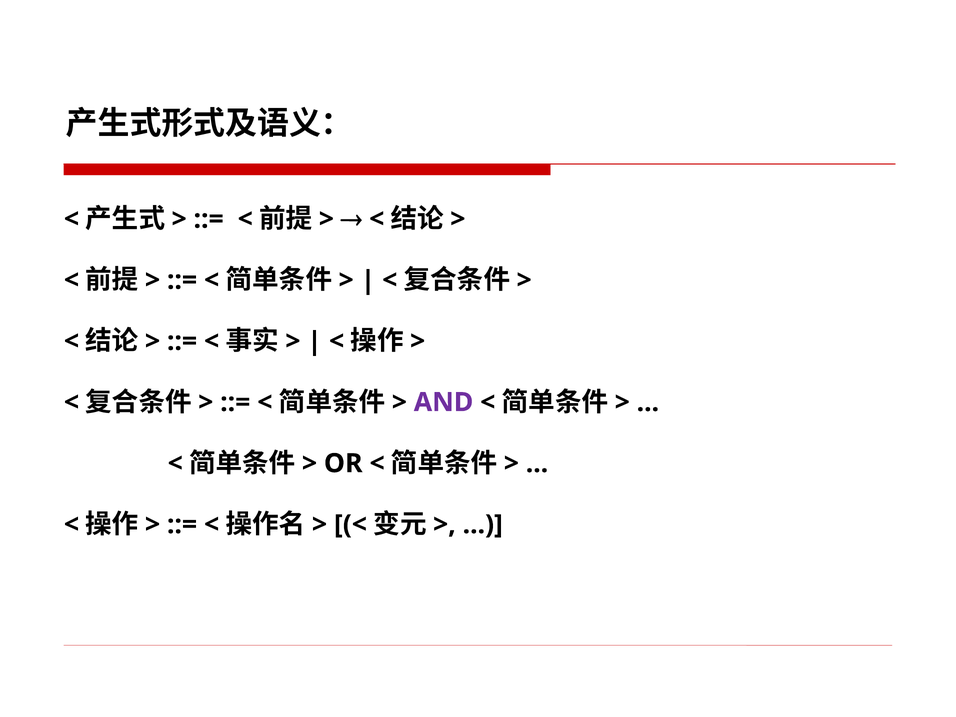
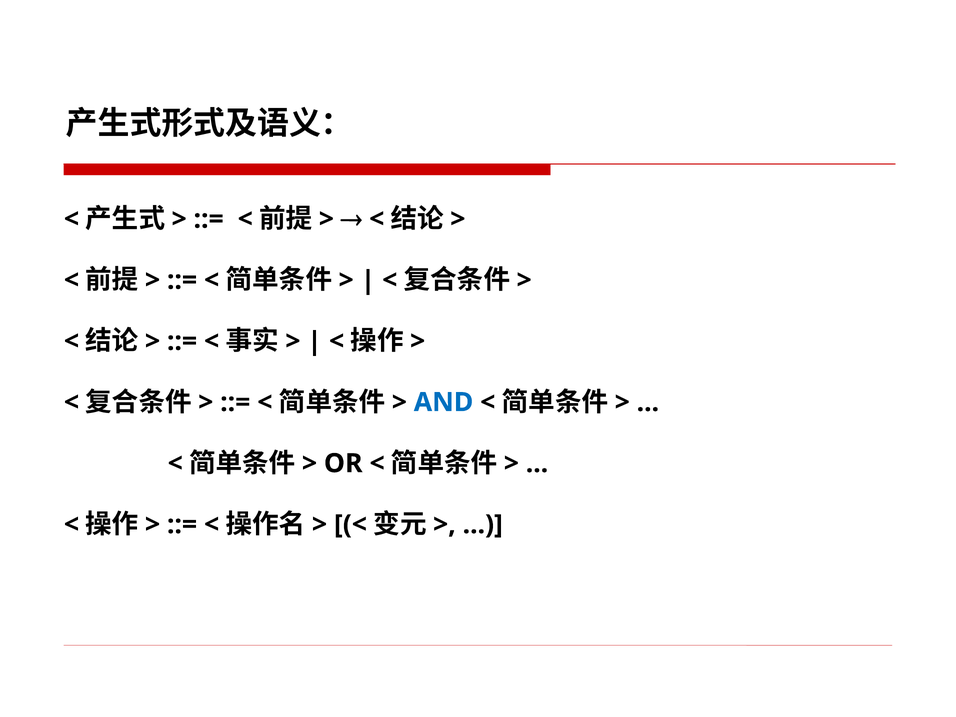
AND colour: purple -> blue (444, 402)
